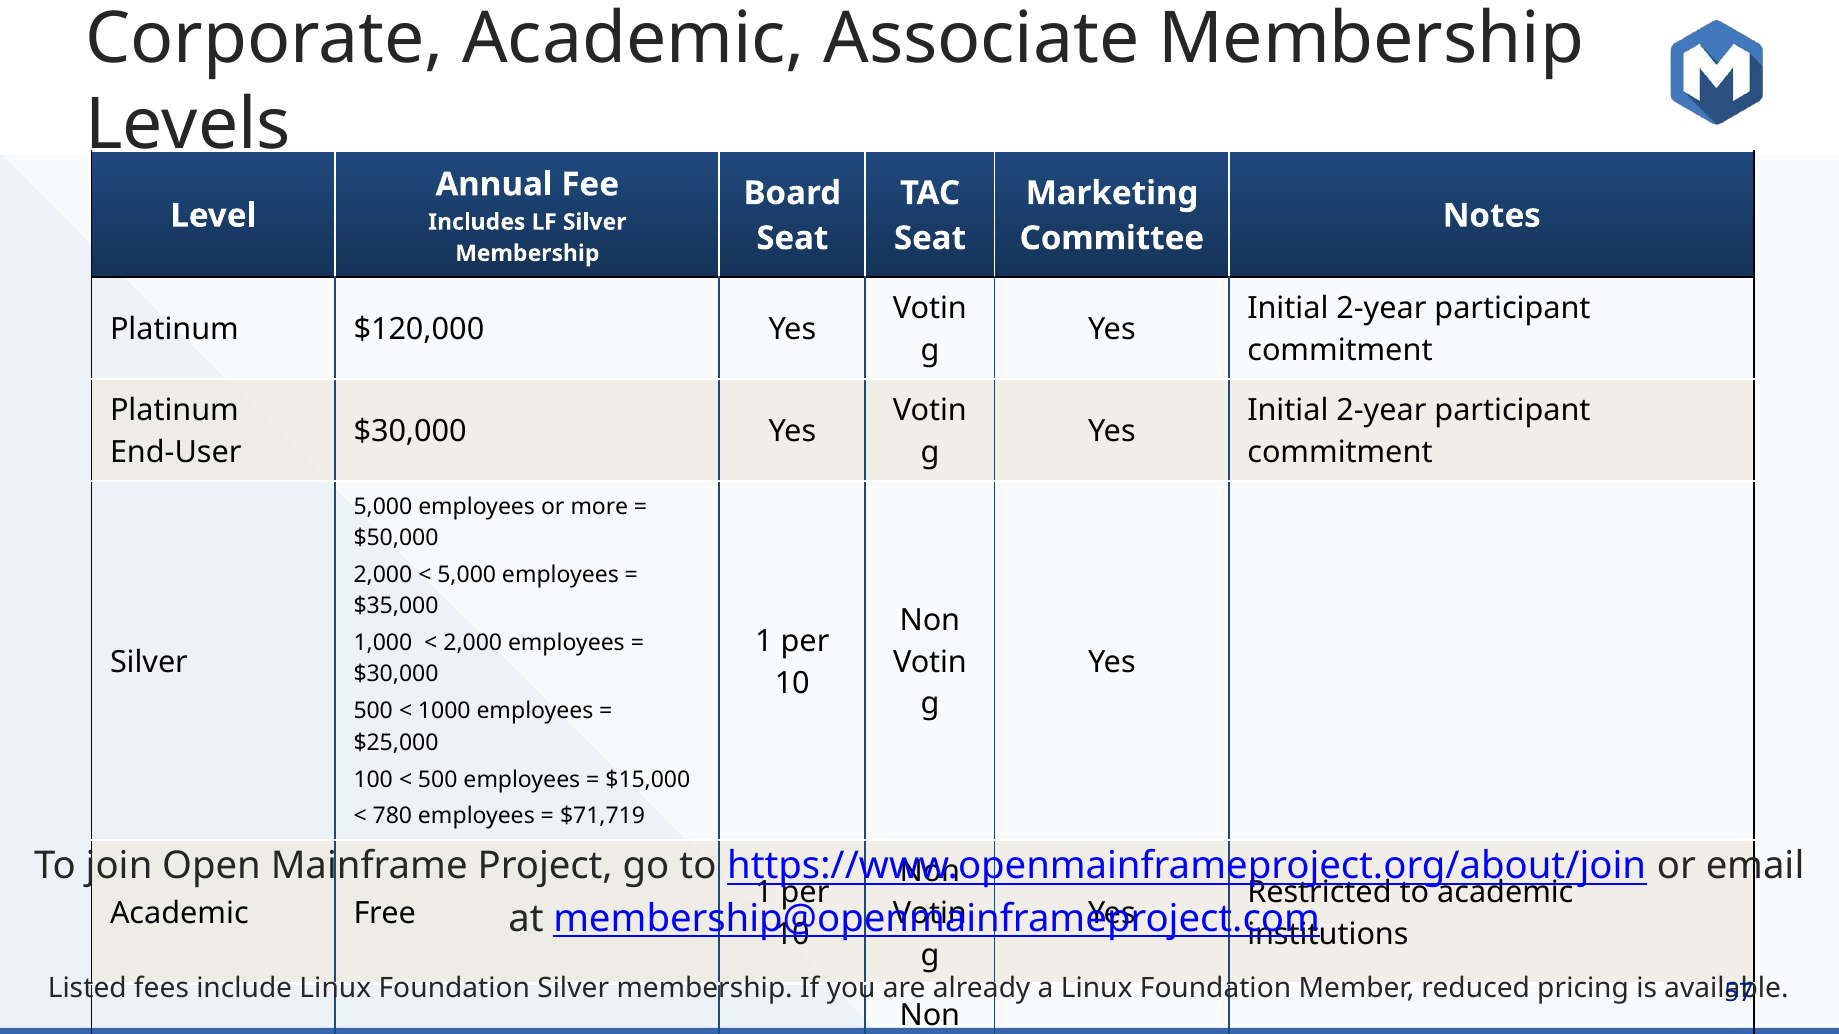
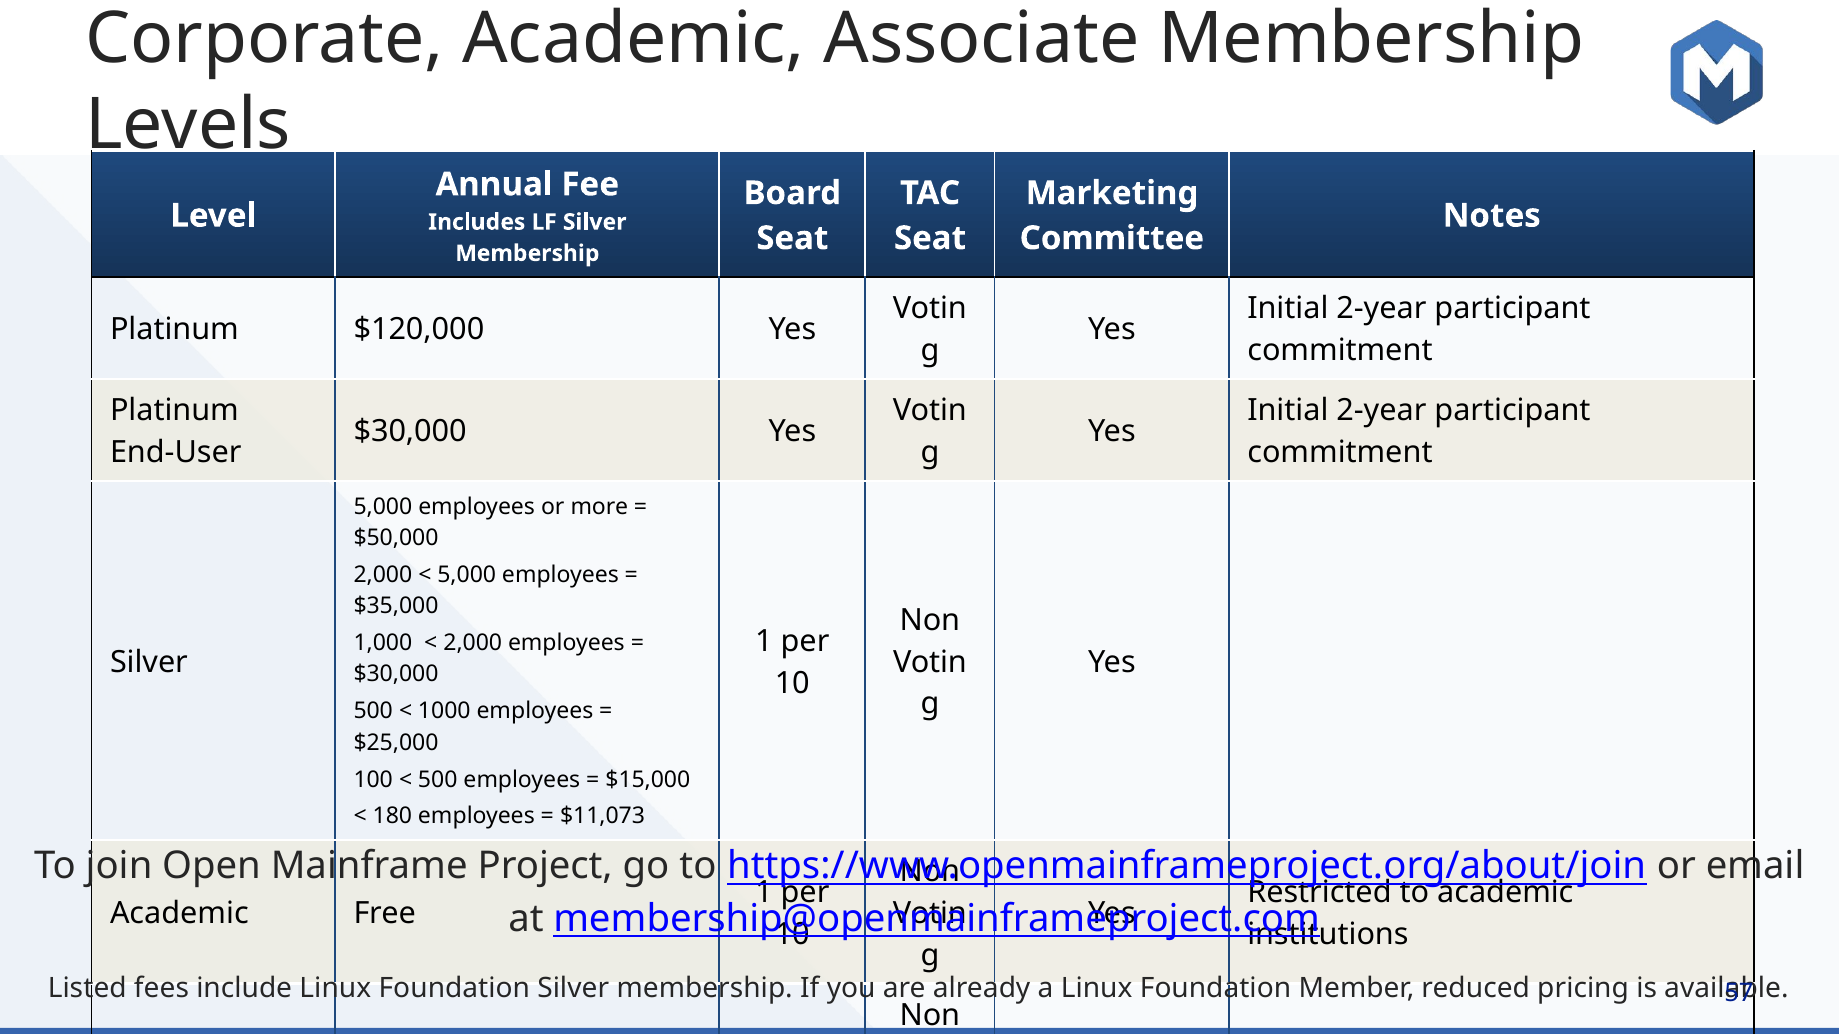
780: 780 -> 180 (392, 817)
$71,719: $71,719 -> $11,073 (602, 817)
